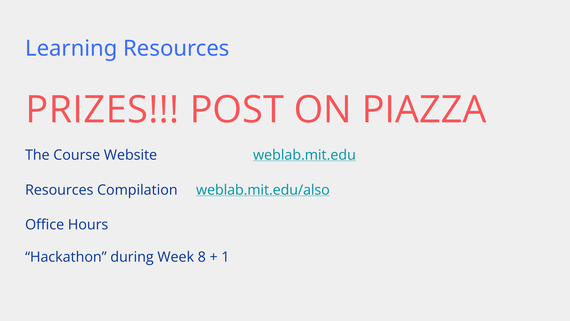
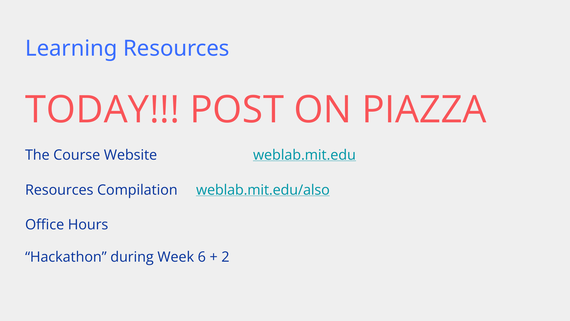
PRIZES: PRIZES -> TODAY (102, 110)
8: 8 -> 6 (202, 257)
1: 1 -> 2 (225, 257)
